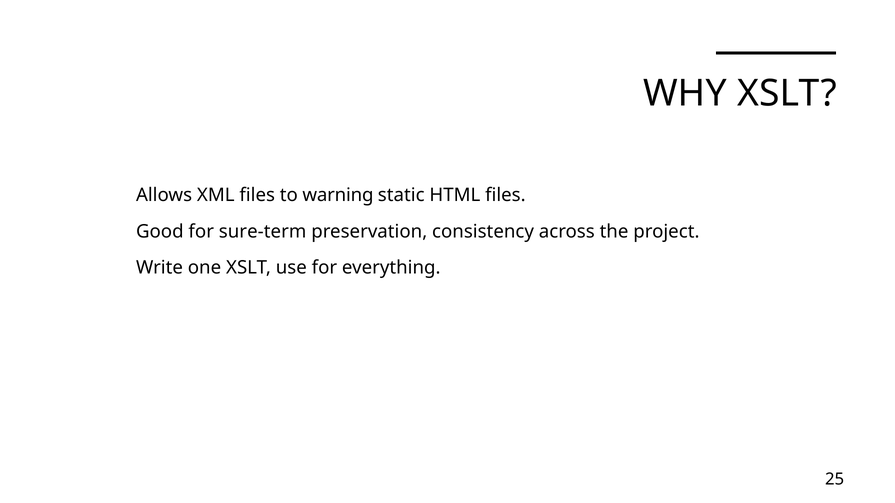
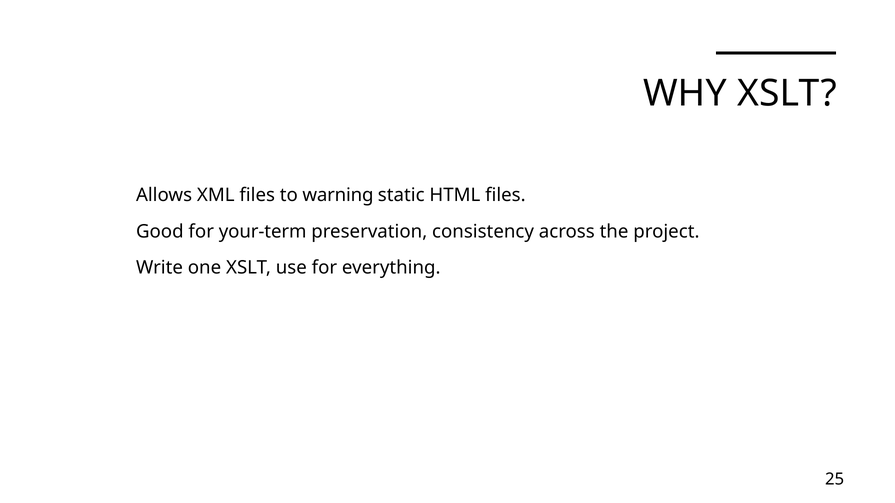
sure-term: sure-term -> your-term (263, 232)
